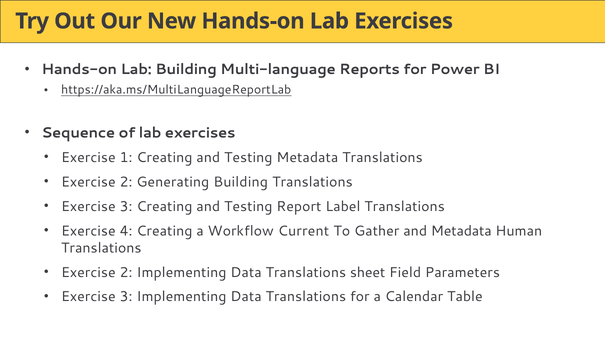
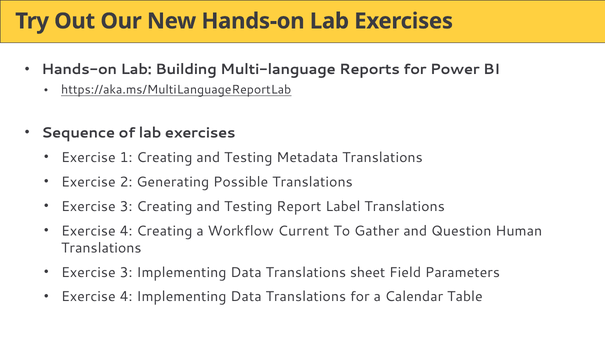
Generating Building: Building -> Possible (241, 182)
and Metadata: Metadata -> Question (461, 231)
2: 2 -> 3 (126, 273)
3: 3 -> 4 (126, 297)
